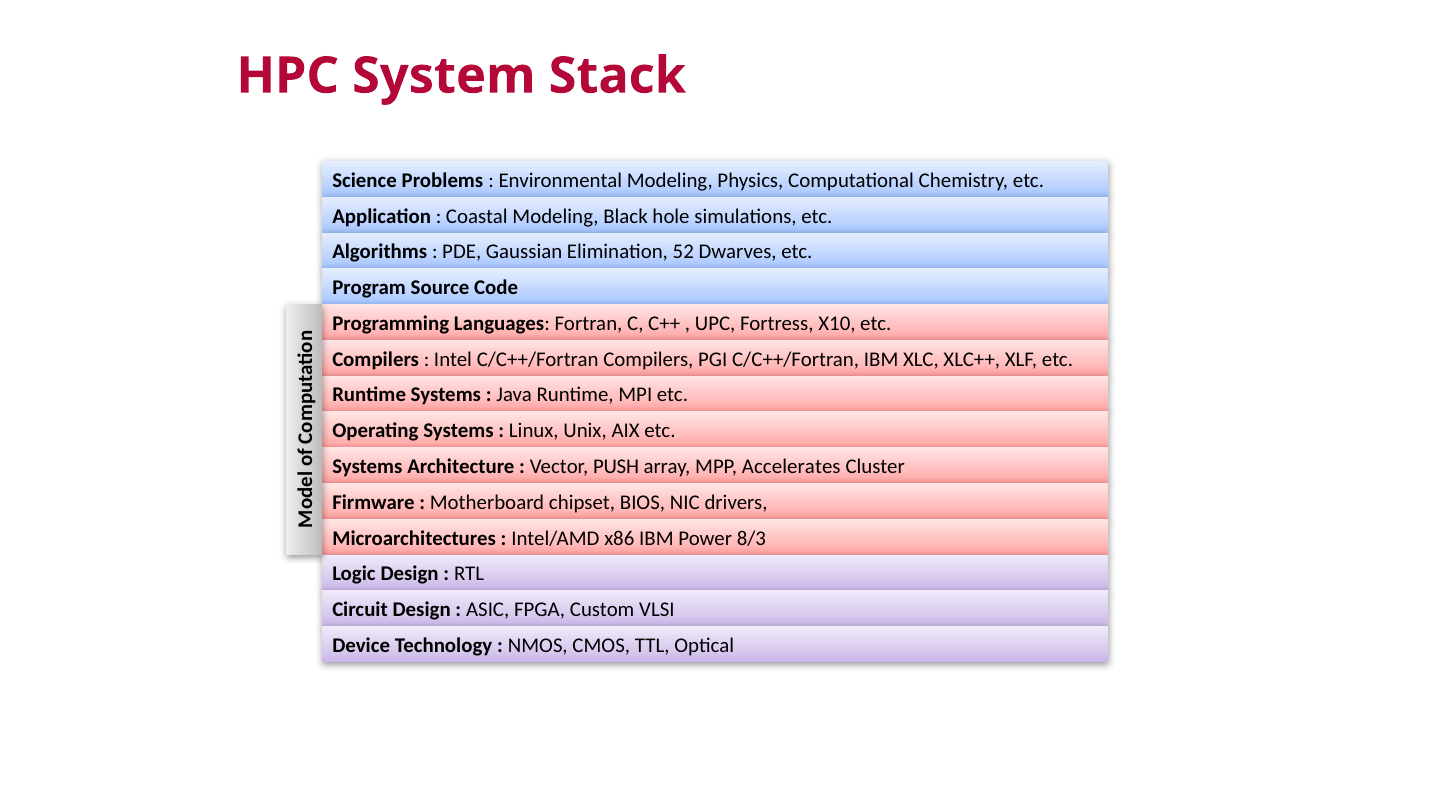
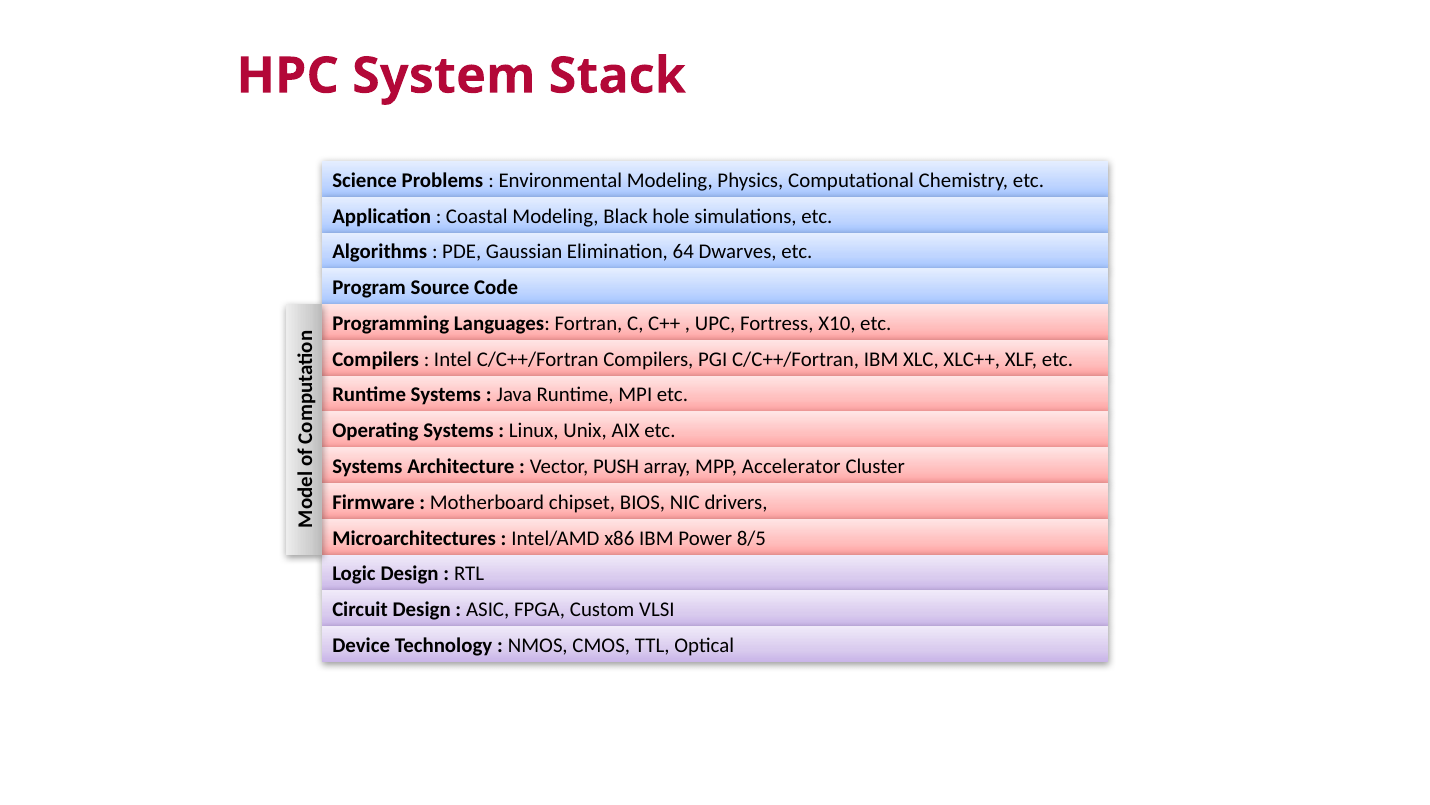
52: 52 -> 64 (683, 252)
Accelerates: Accelerates -> Accelerator (791, 466)
8/3: 8/3 -> 8/5 (751, 538)
